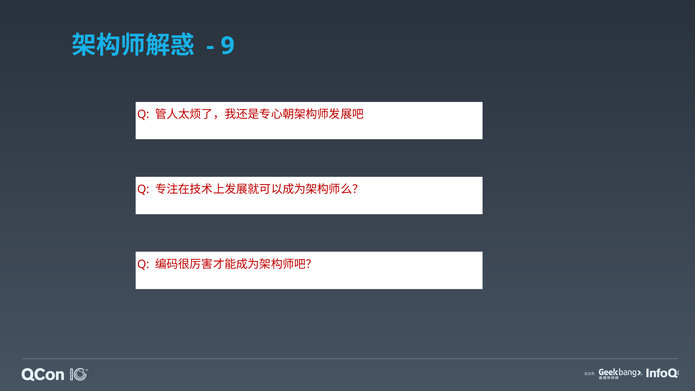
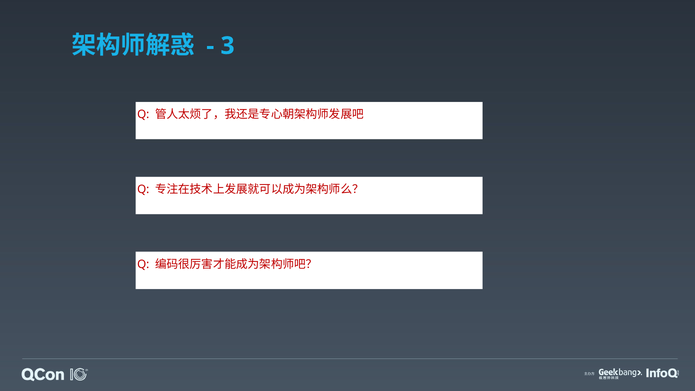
9: 9 -> 3 (228, 46)
